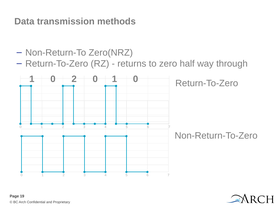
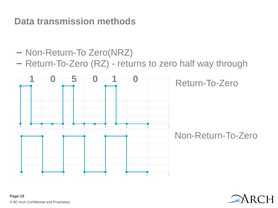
0 2: 2 -> 5 (74, 79)
